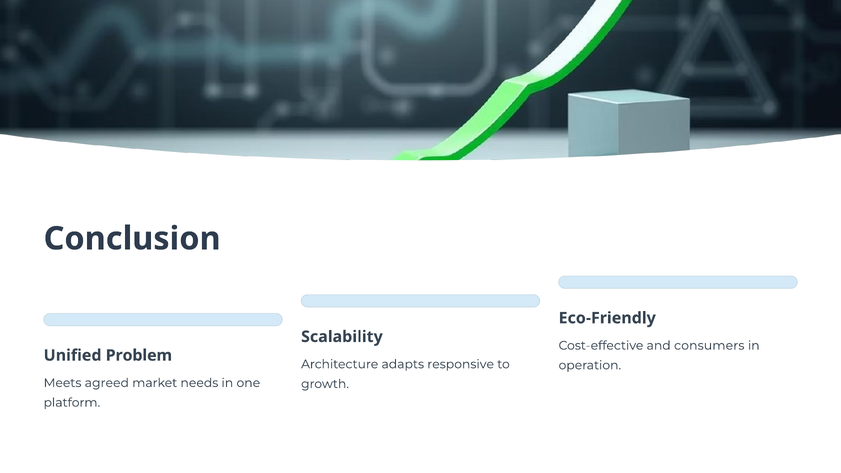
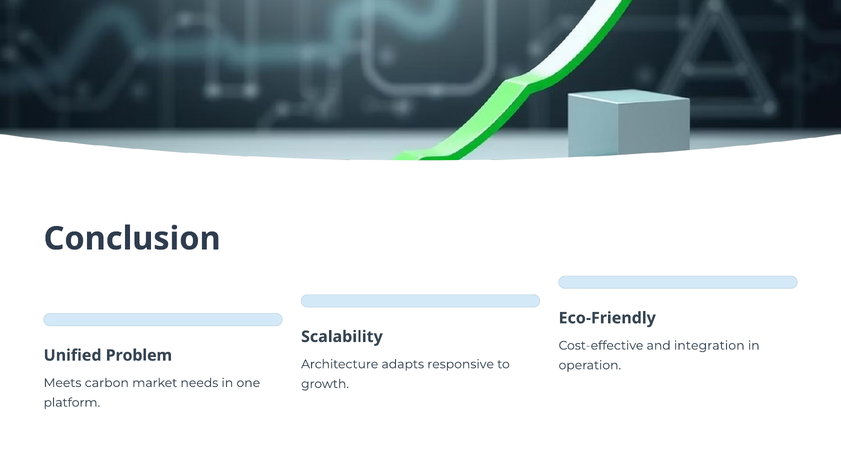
consumers: consumers -> integration (709, 346)
agreed: agreed -> carbon (107, 383)
